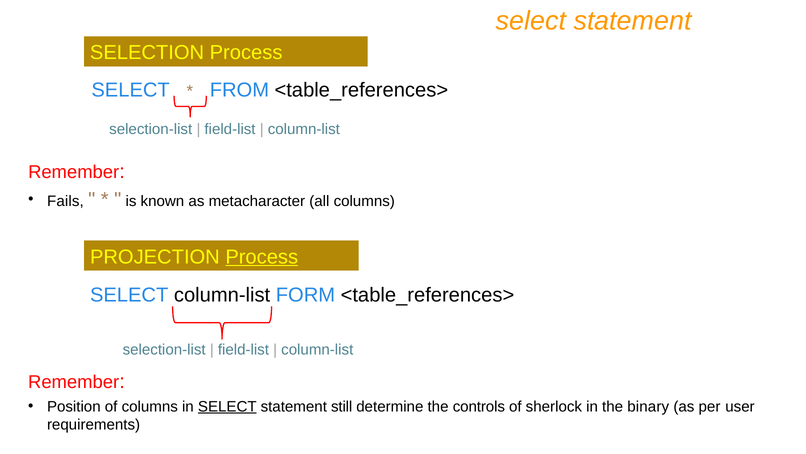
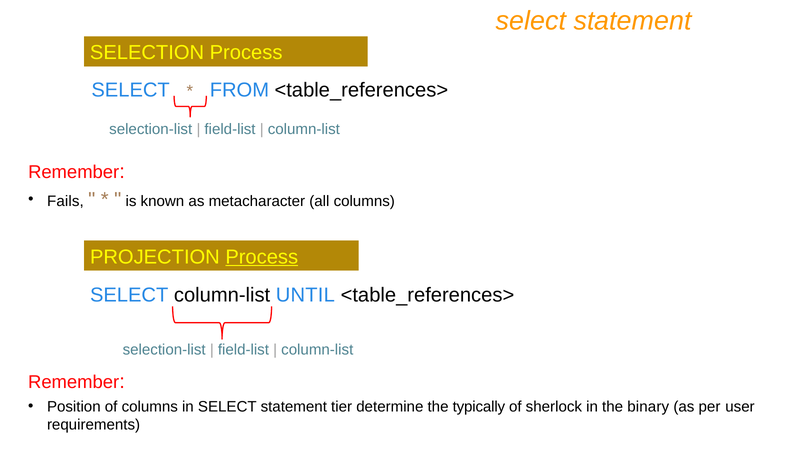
FORM: FORM -> UNTIL (305, 295)
SELECT underline: present -> none (227, 406)
still: still -> tier (342, 406)
controls: controls -> typically (479, 406)
